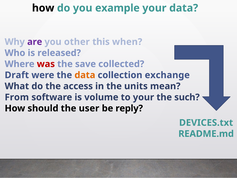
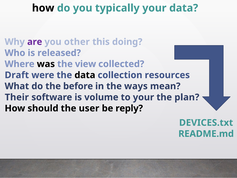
example: example -> typically (117, 8)
when: when -> doing (127, 42)
was colour: red -> black (46, 64)
save: save -> view (86, 64)
data colour: orange -> black (85, 75)
exchange: exchange -> resources (167, 75)
access: access -> before (78, 86)
units: units -> ways (136, 86)
From: From -> Their (17, 97)
such: such -> plan (187, 97)
